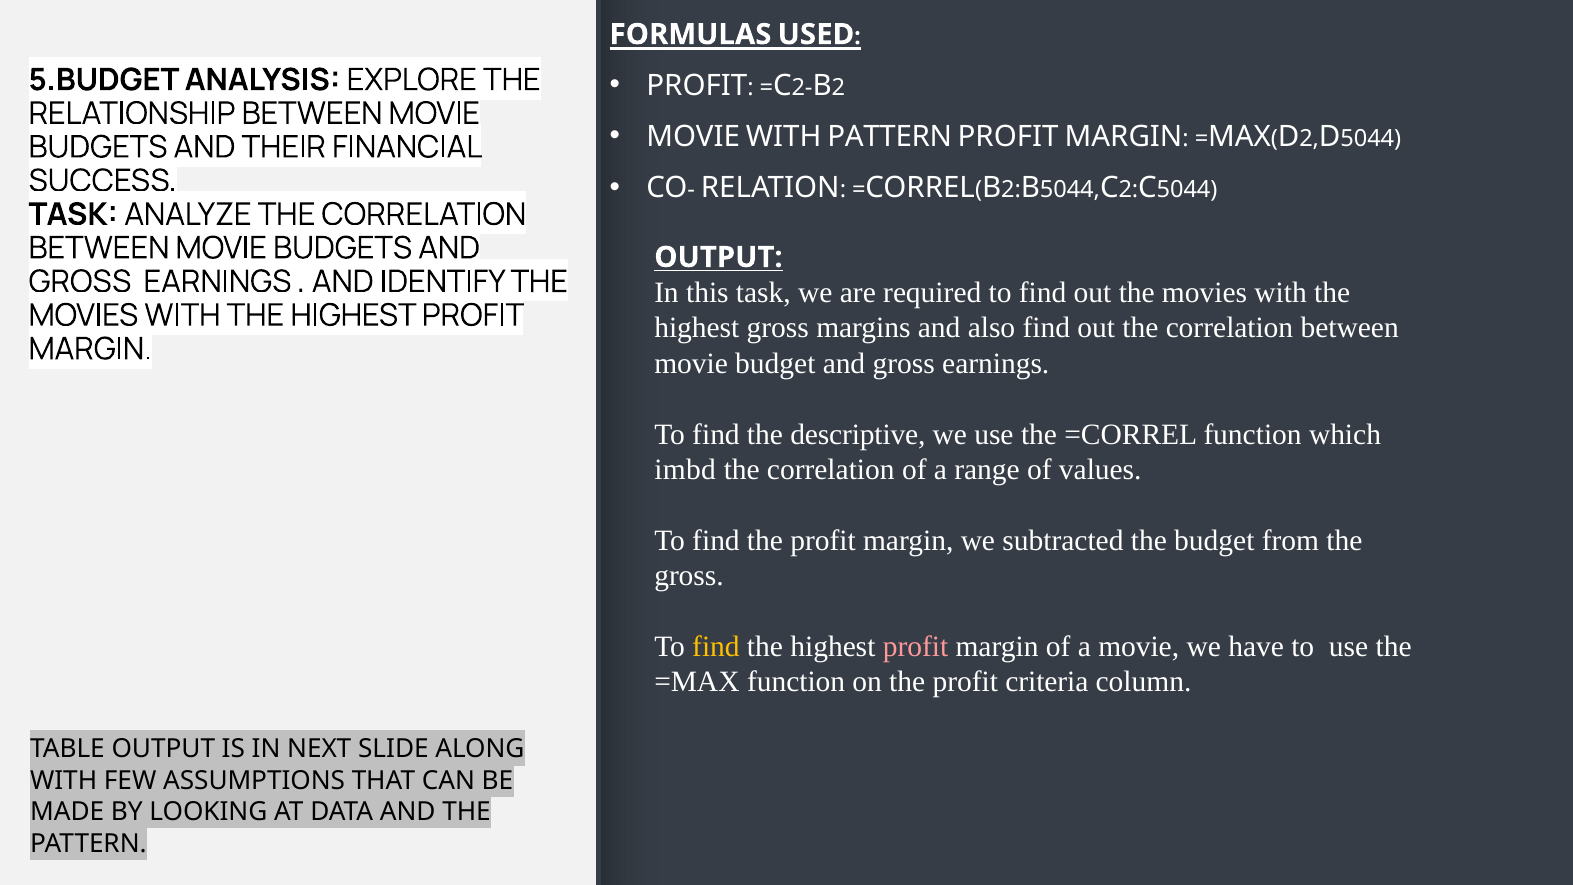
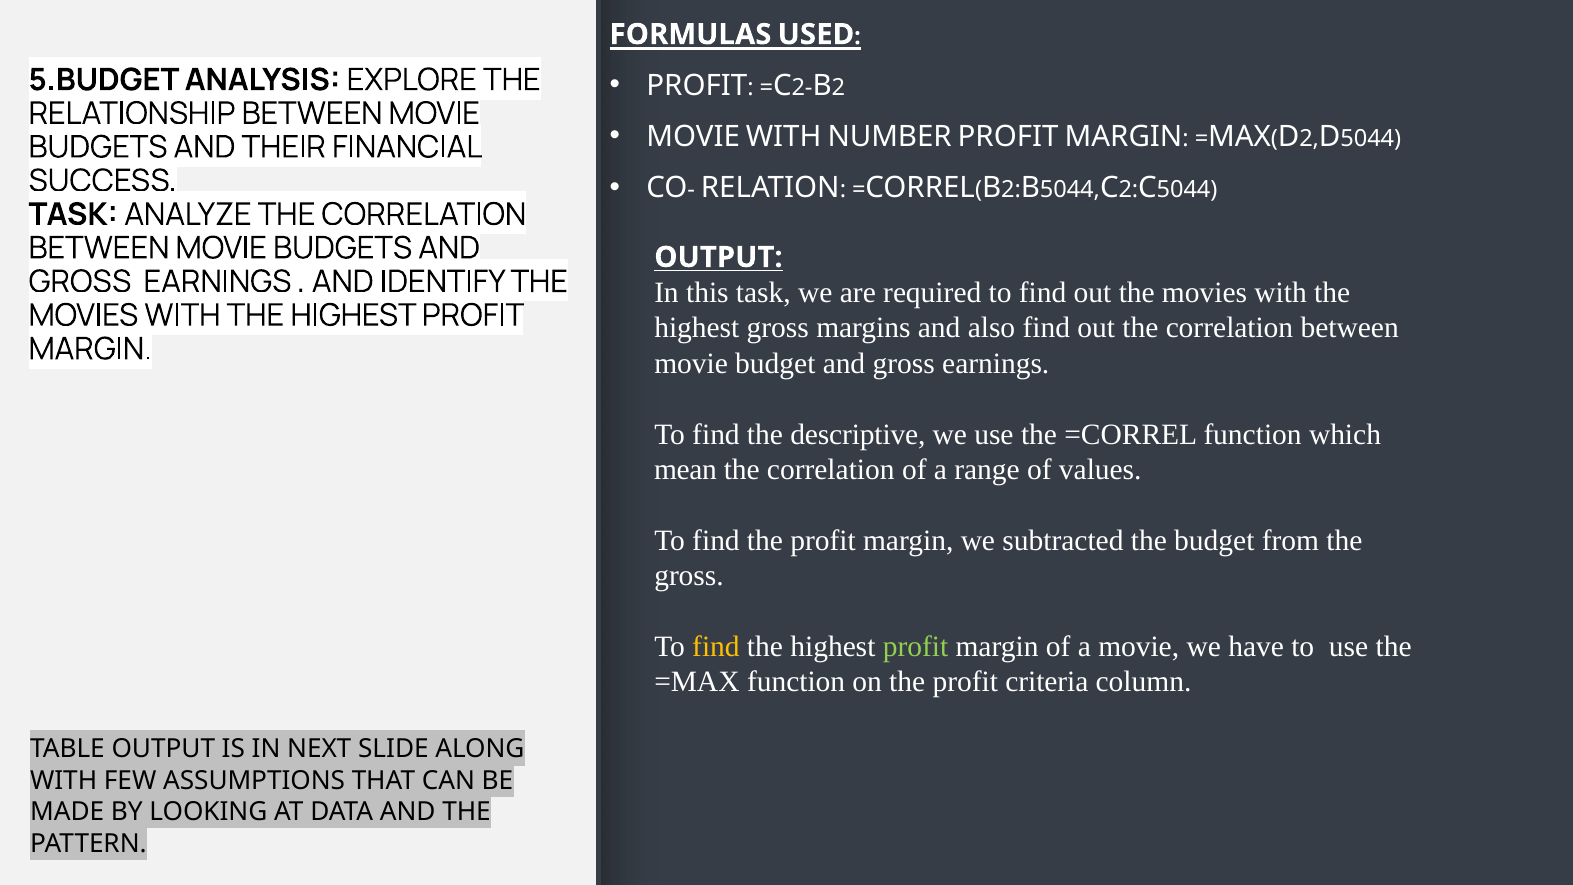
WITH PATTERN: PATTERN -> NUMBER (890, 137)
imbd: imbd -> mean (685, 470)
profit colour: pink -> light green (916, 647)
